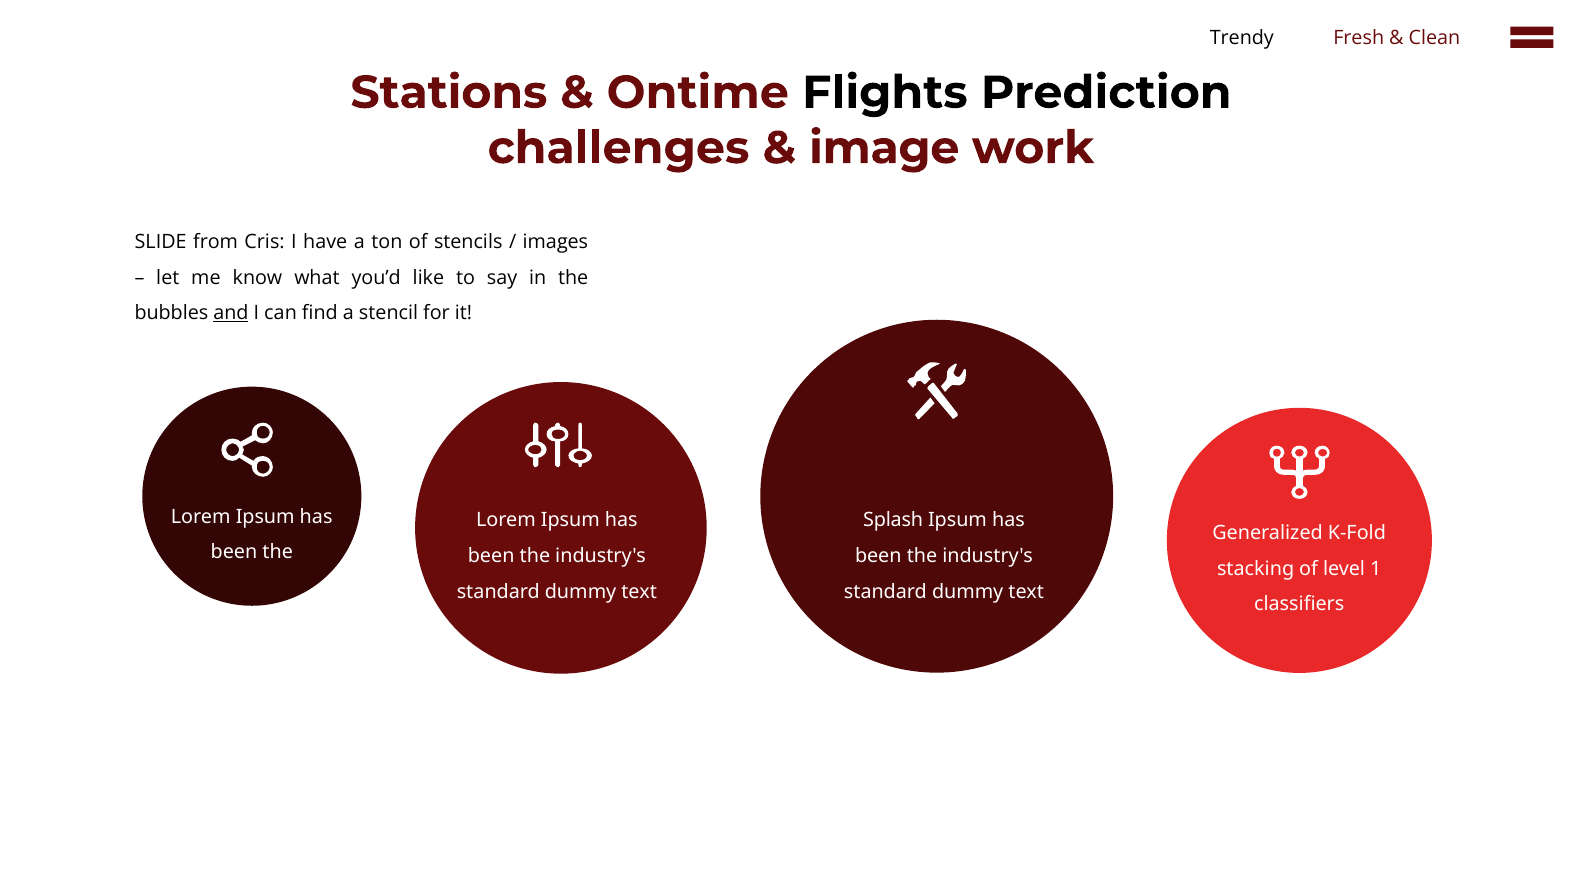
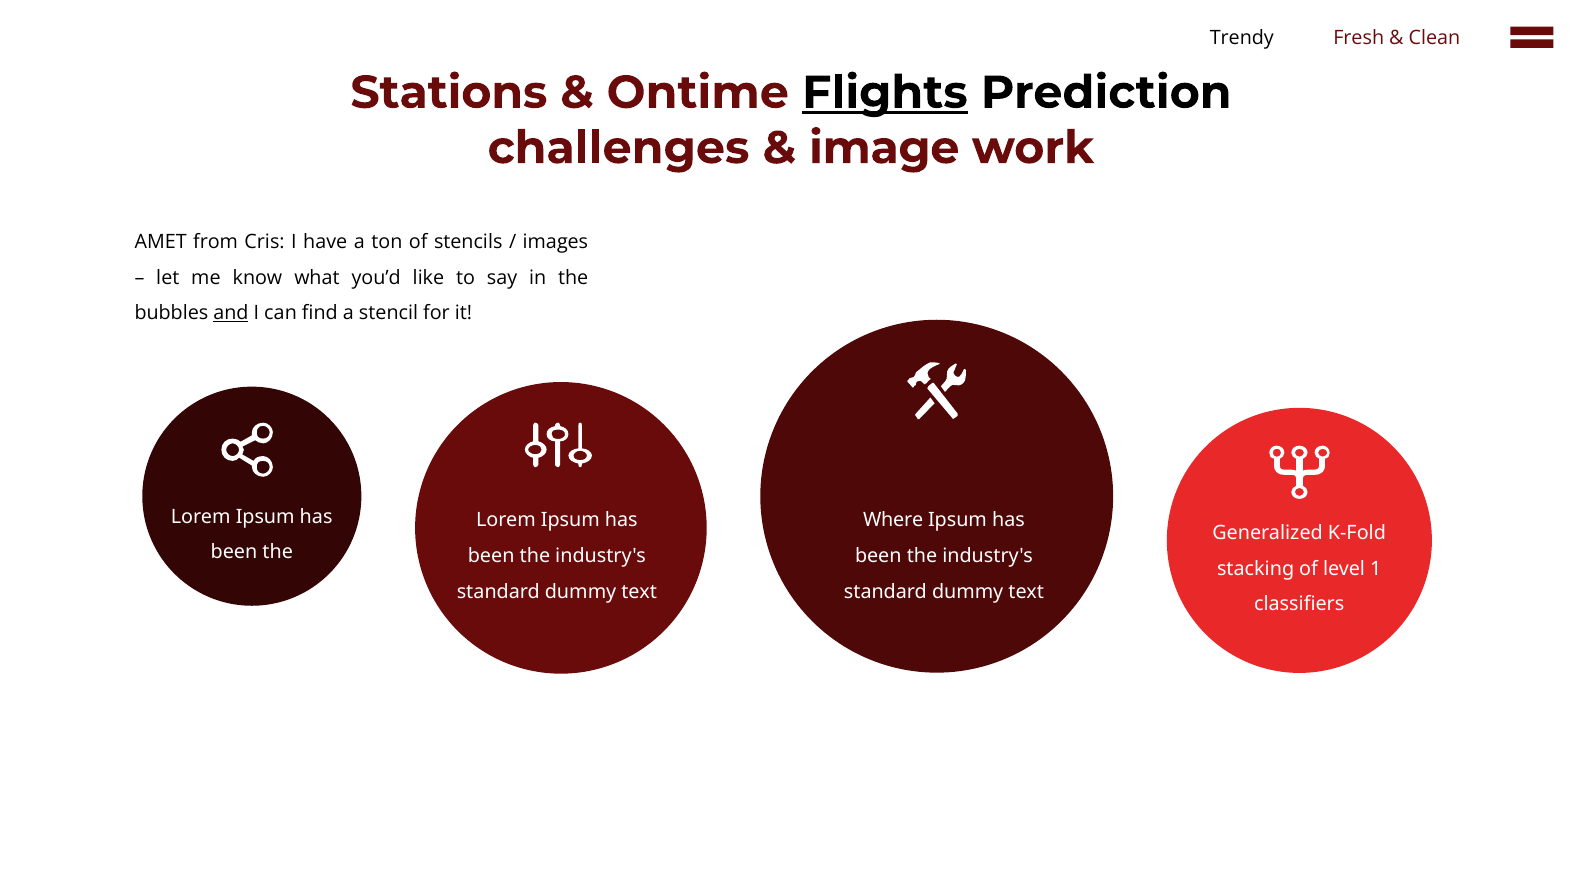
Flights underline: none -> present (885, 93)
SLIDE: SLIDE -> AMET (161, 242)
Splash: Splash -> Where (893, 520)
